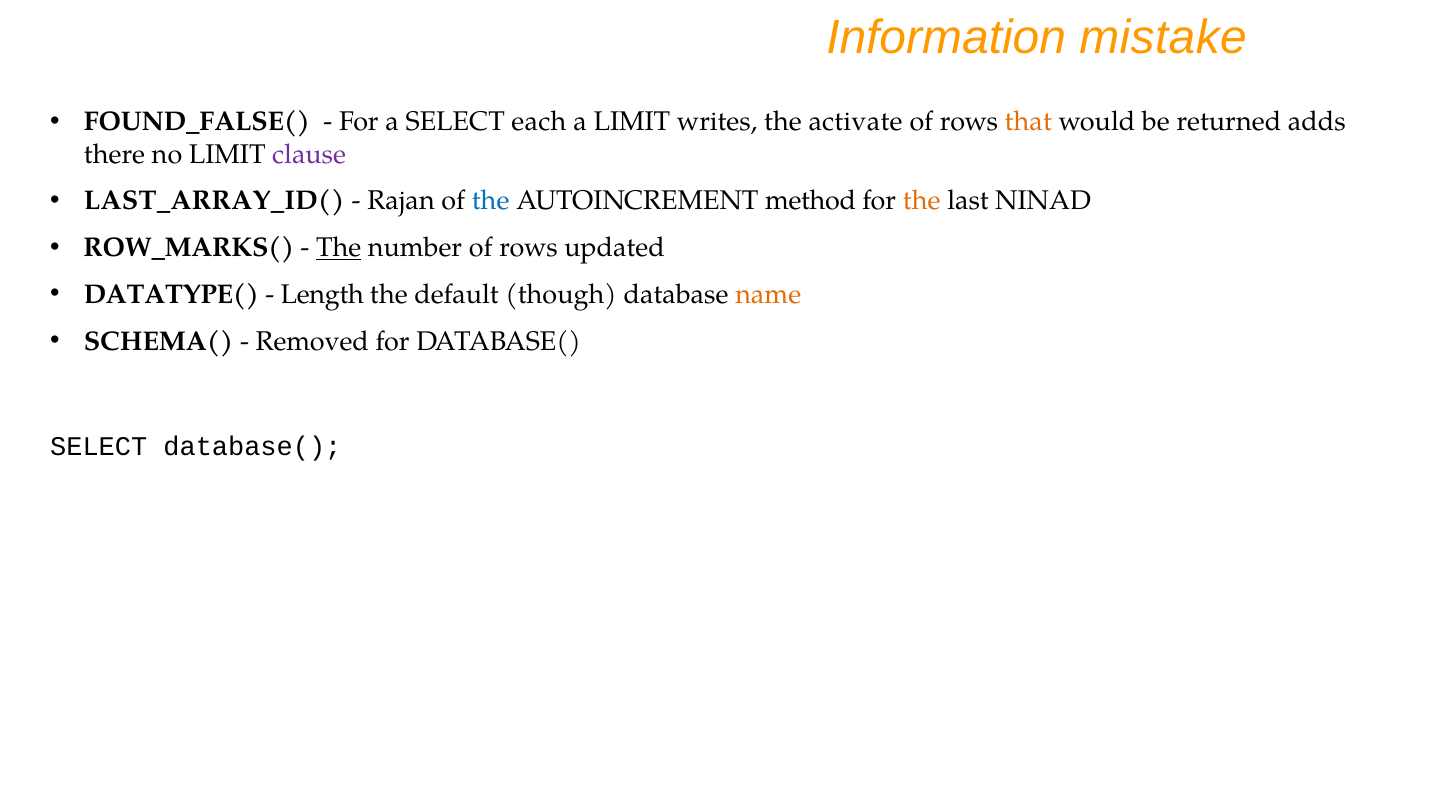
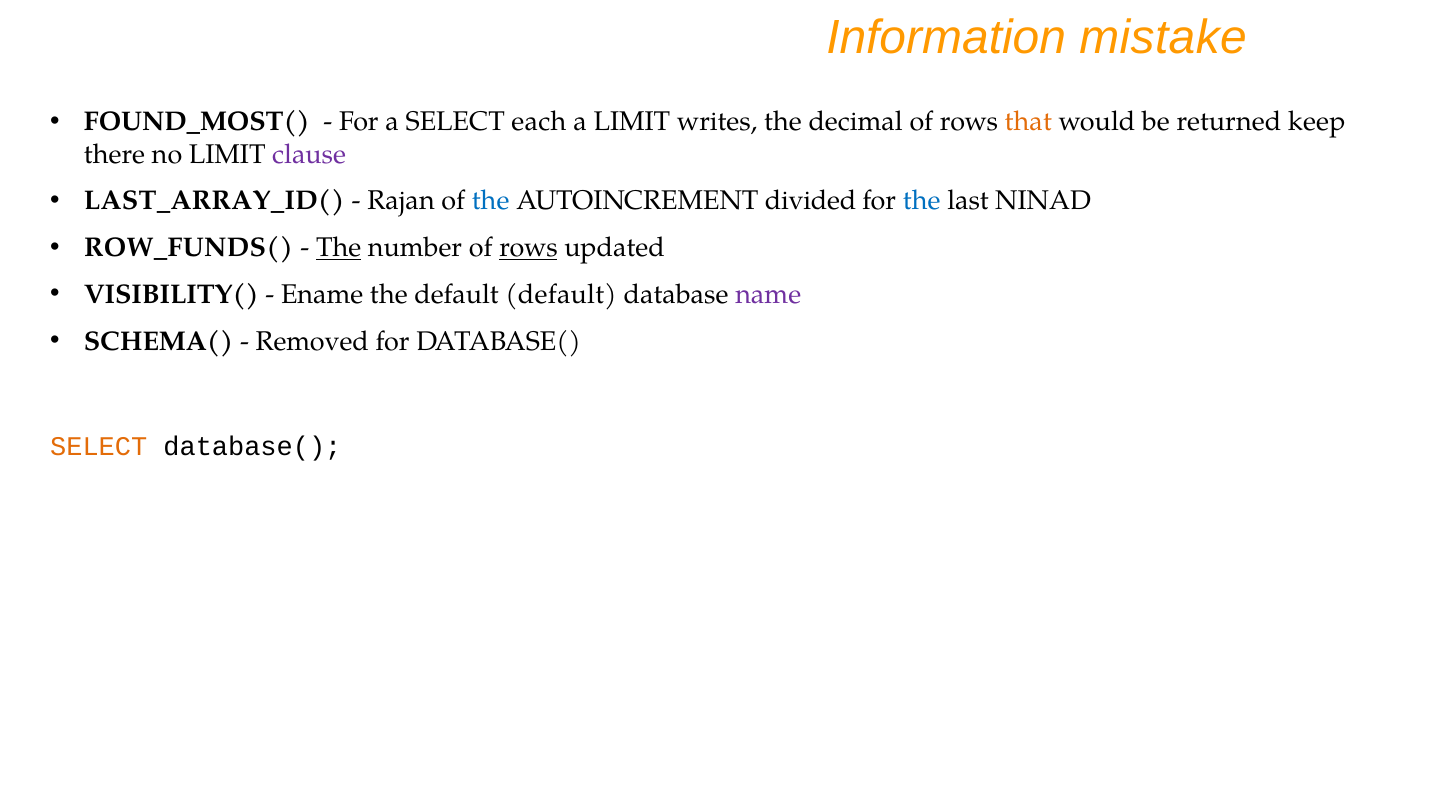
FOUND_FALSE(: FOUND_FALSE( -> FOUND_MOST( (197, 122)
activate: activate -> decimal (856, 122)
adds: adds -> keep (1317, 122)
method: method -> divided (811, 201)
the colour: orange -> blue (922, 201)
ROW_MARKS(: ROW_MARKS( -> ROW_FUNDS( (189, 248)
rows underline: none -> present (529, 248)
DATATYPE(: DATATYPE( -> VISIBILITY( (171, 294)
Length: Length -> Ename (322, 294)
default though: though -> default (561, 294)
name colour: orange -> purple (768, 294)
SELECT colour: black -> orange (99, 447)
